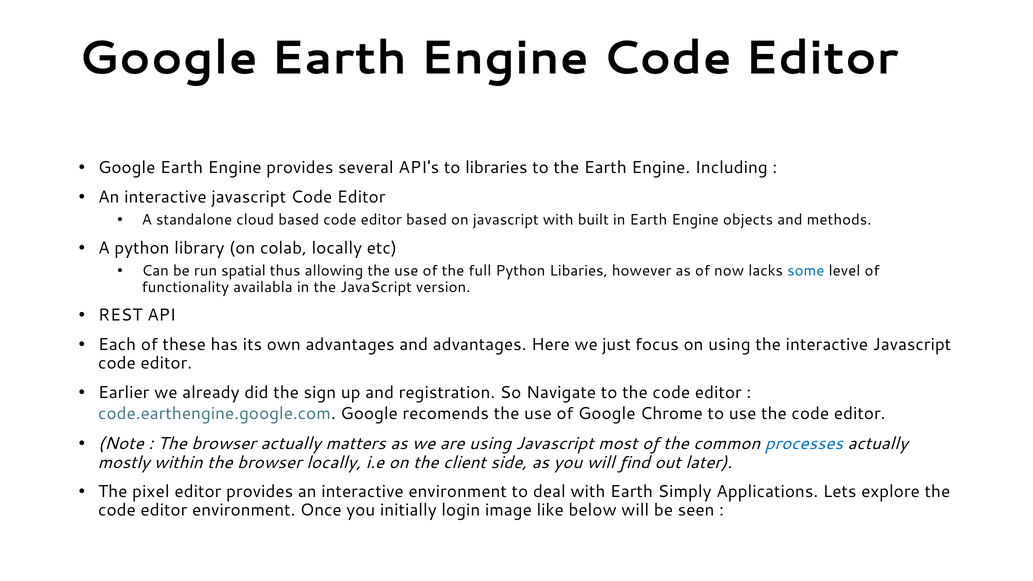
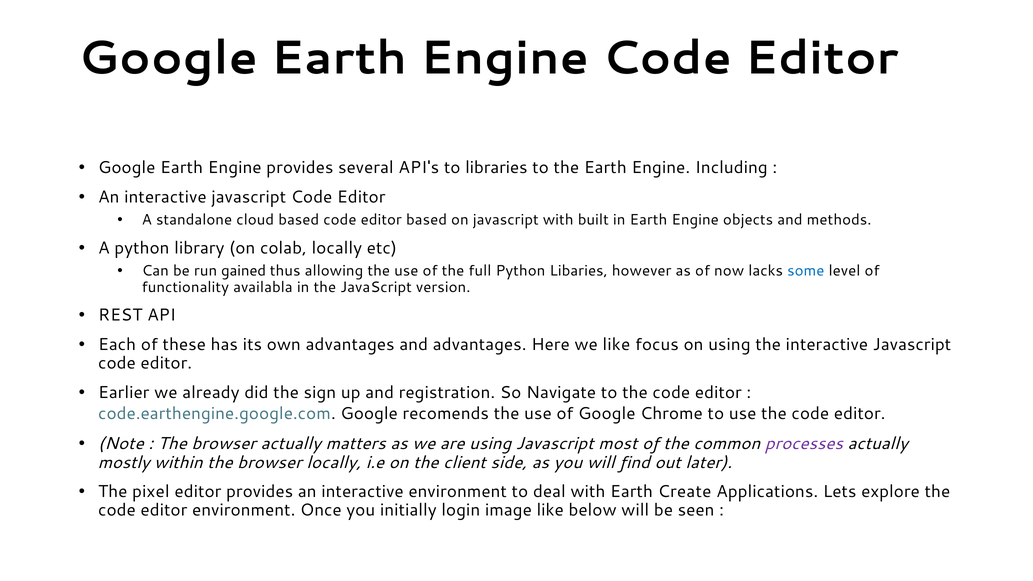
spatial: spatial -> gained (244, 271)
we just: just -> like (616, 345)
processes colour: blue -> purple (804, 444)
Simply: Simply -> Create (685, 492)
